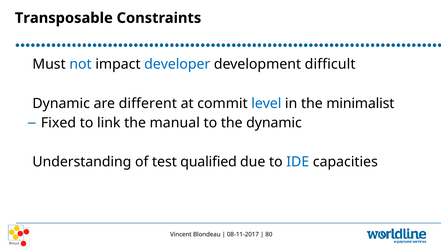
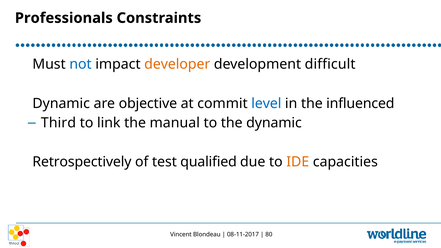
Transposable: Transposable -> Professionals (64, 18)
developer colour: blue -> orange (177, 64)
different: different -> objective (148, 104)
minimalist: minimalist -> influenced (360, 104)
Fixed: Fixed -> Third (58, 123)
Understanding: Understanding -> Retrospectively (82, 162)
IDE colour: blue -> orange (298, 162)
